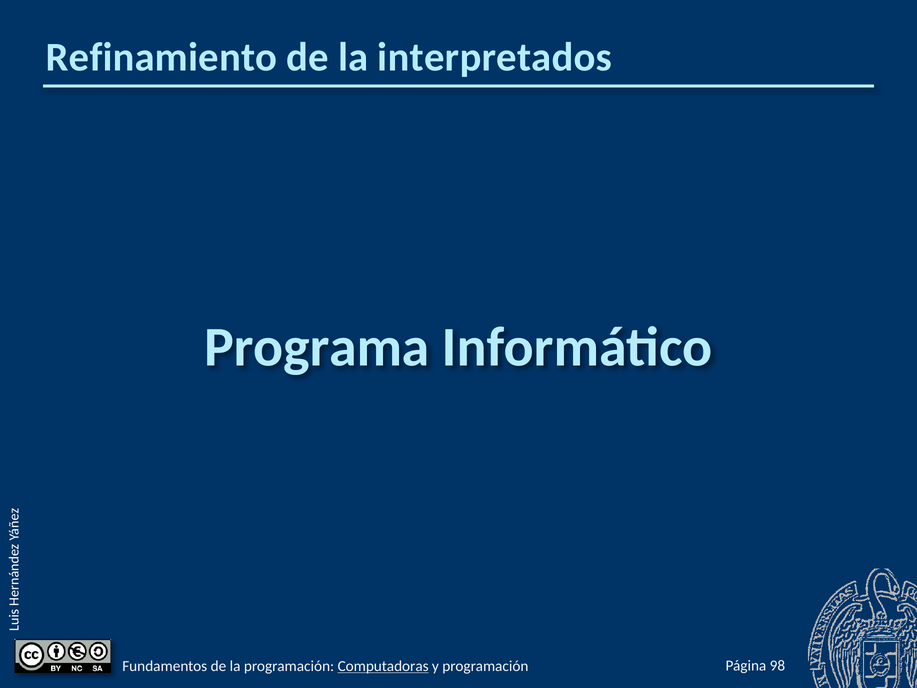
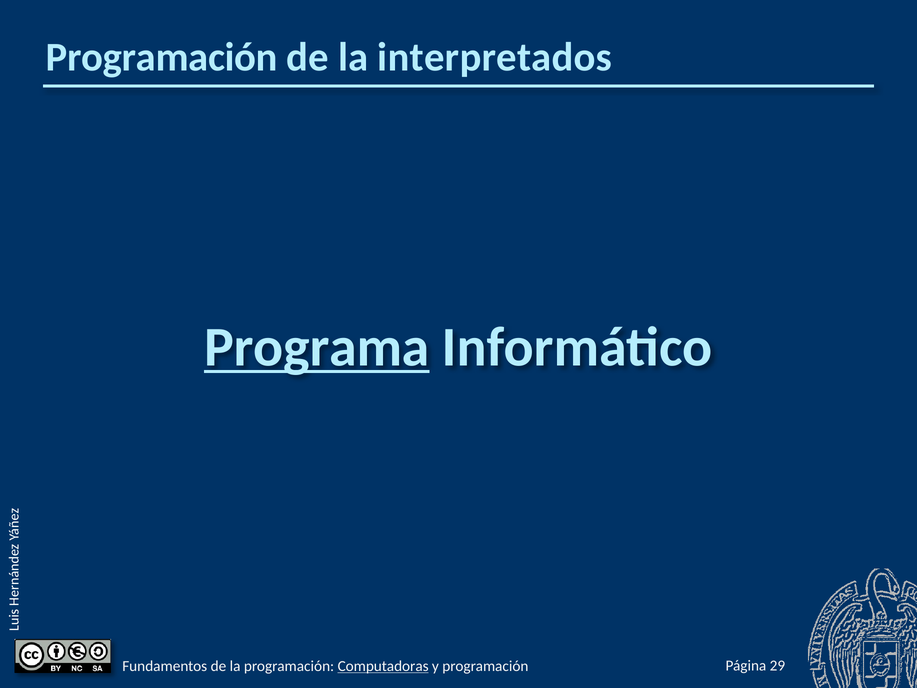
Refinamiento: Refinamiento -> Programación (162, 57)
Programa underline: none -> present (317, 347)
98: 98 -> 29 (777, 666)
